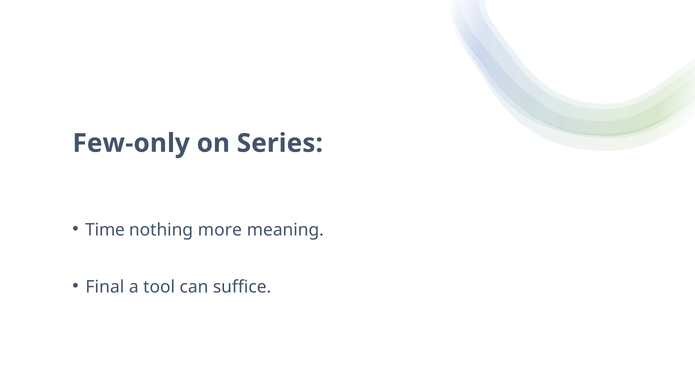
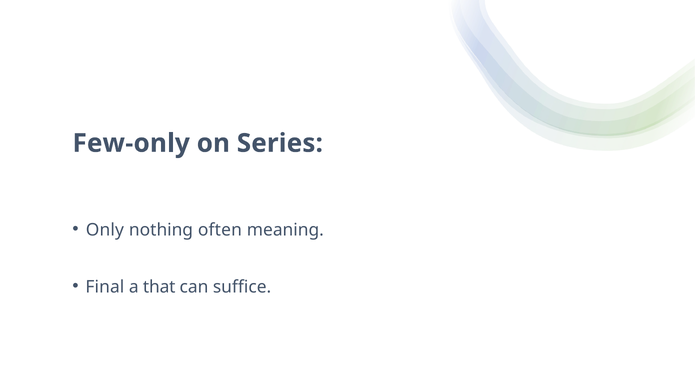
Time: Time -> Only (105, 230)
more: more -> often (220, 230)
tool: tool -> that (159, 287)
